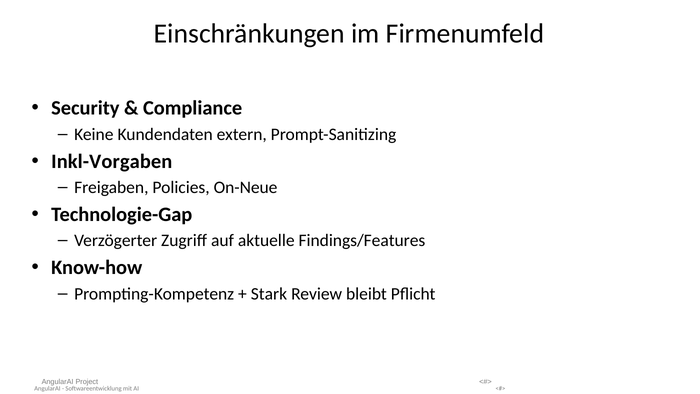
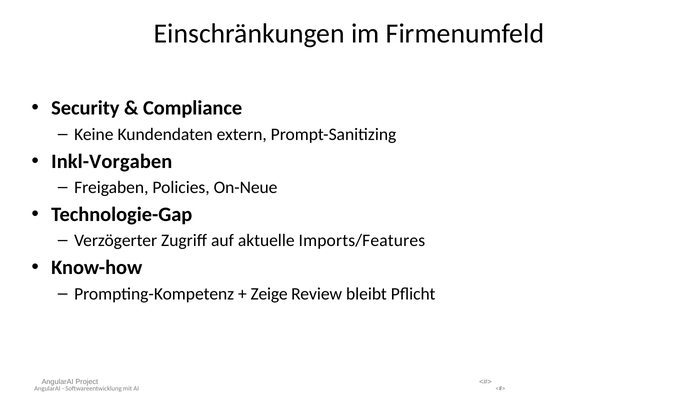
Findings/Features: Findings/Features -> Imports/Features (362, 240)
Stark: Stark -> Zeige (269, 294)
